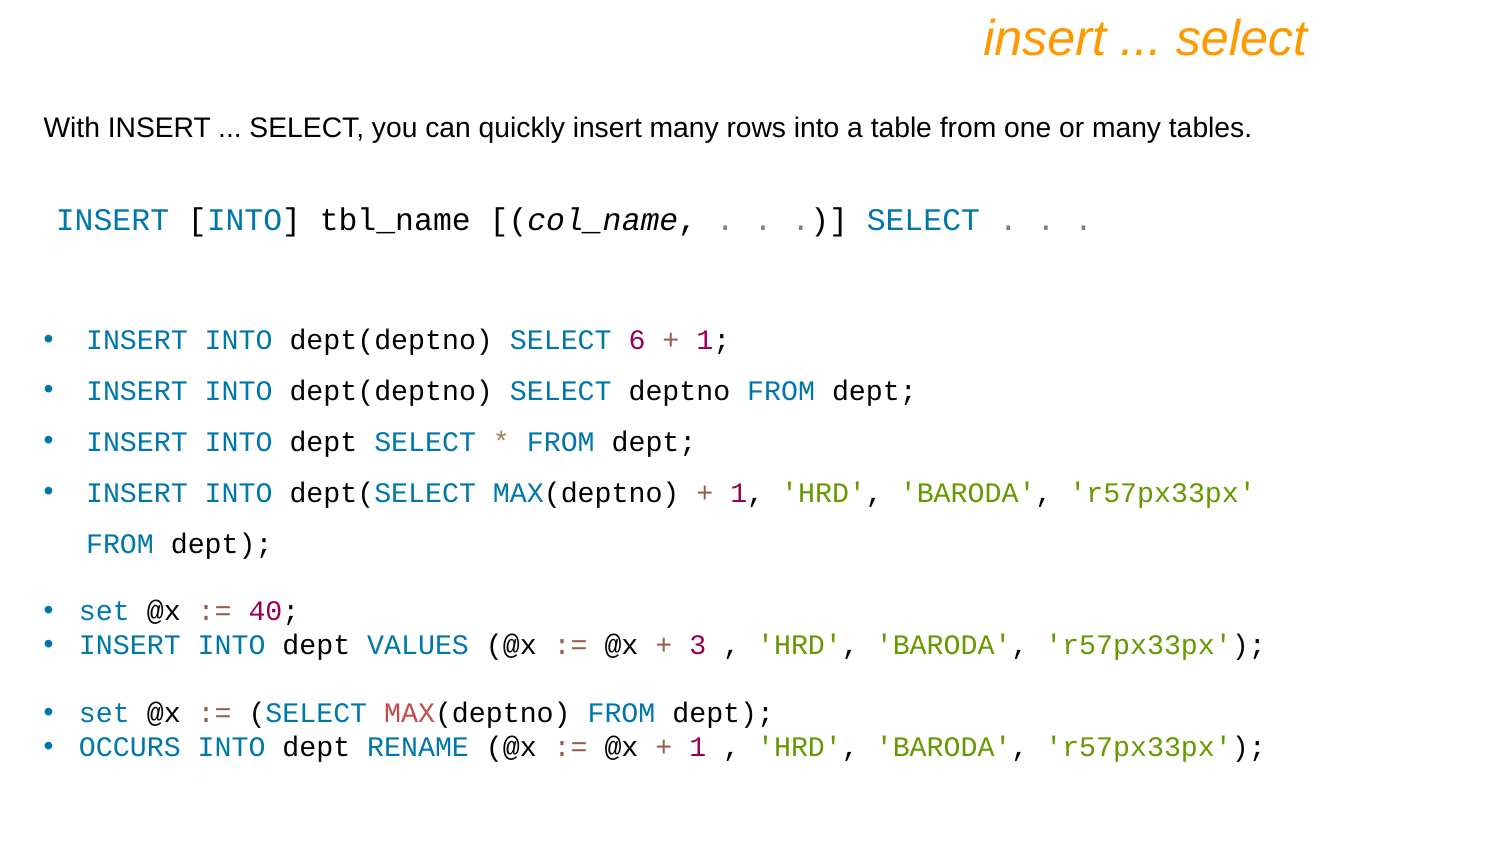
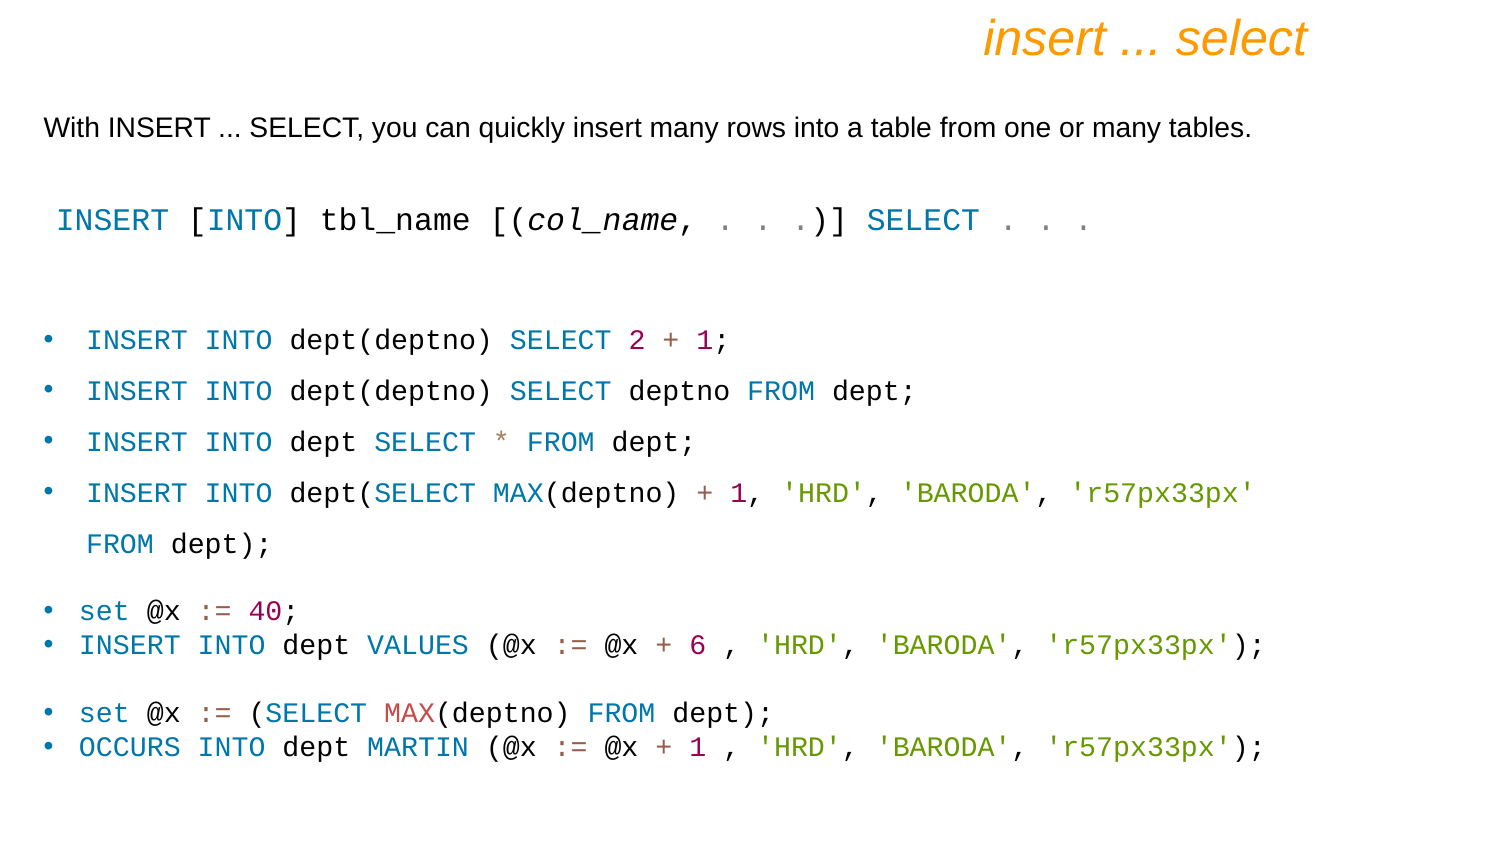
6: 6 -> 2 (637, 340)
3: 3 -> 6 (698, 645)
RENAME: RENAME -> MARTIN (418, 747)
